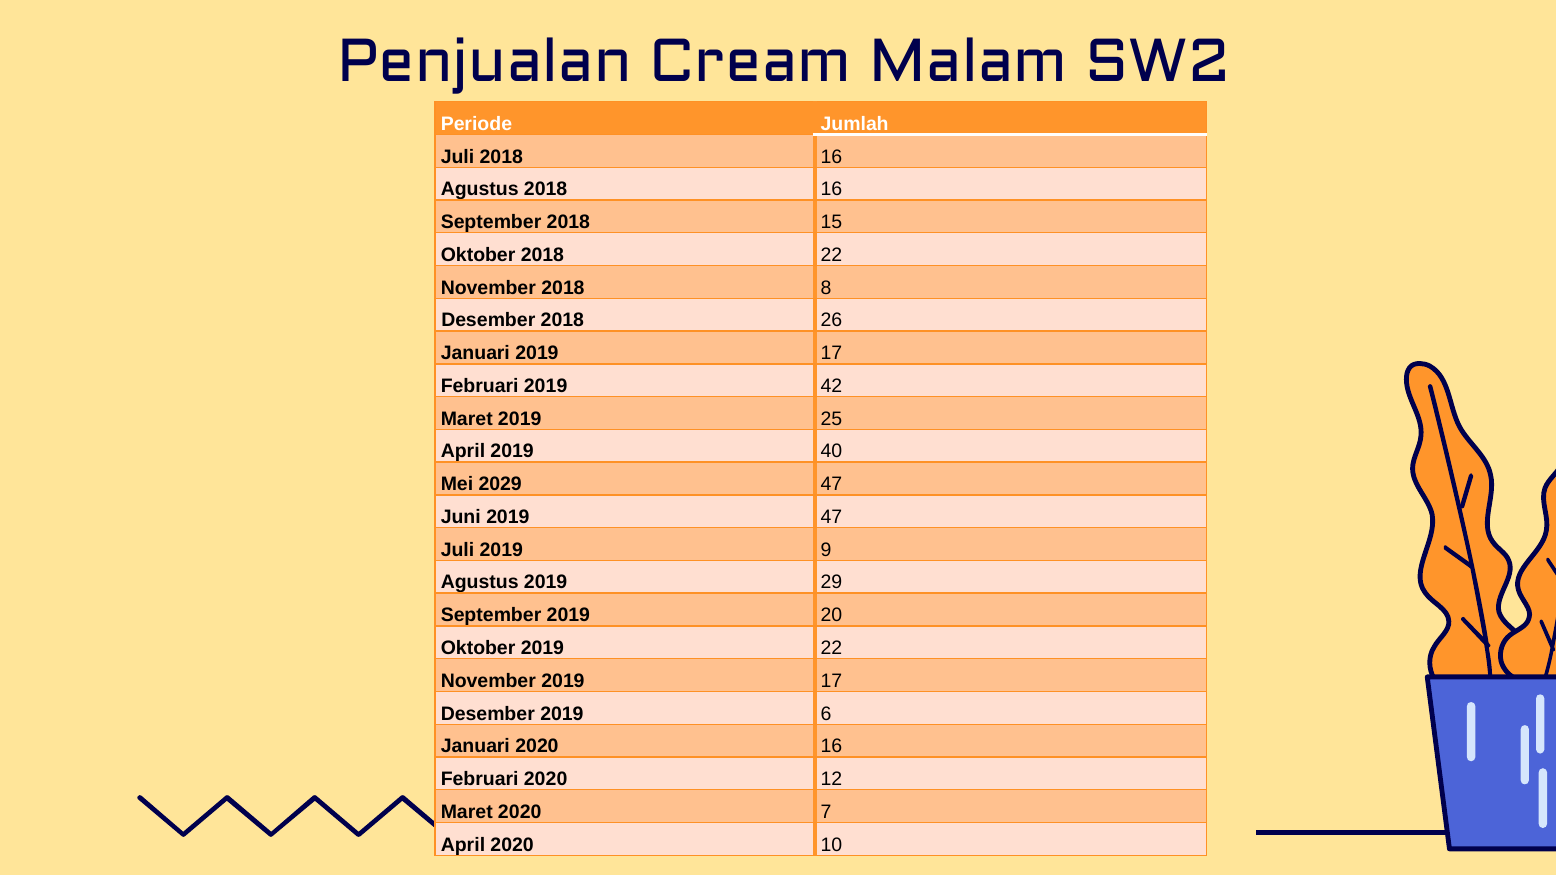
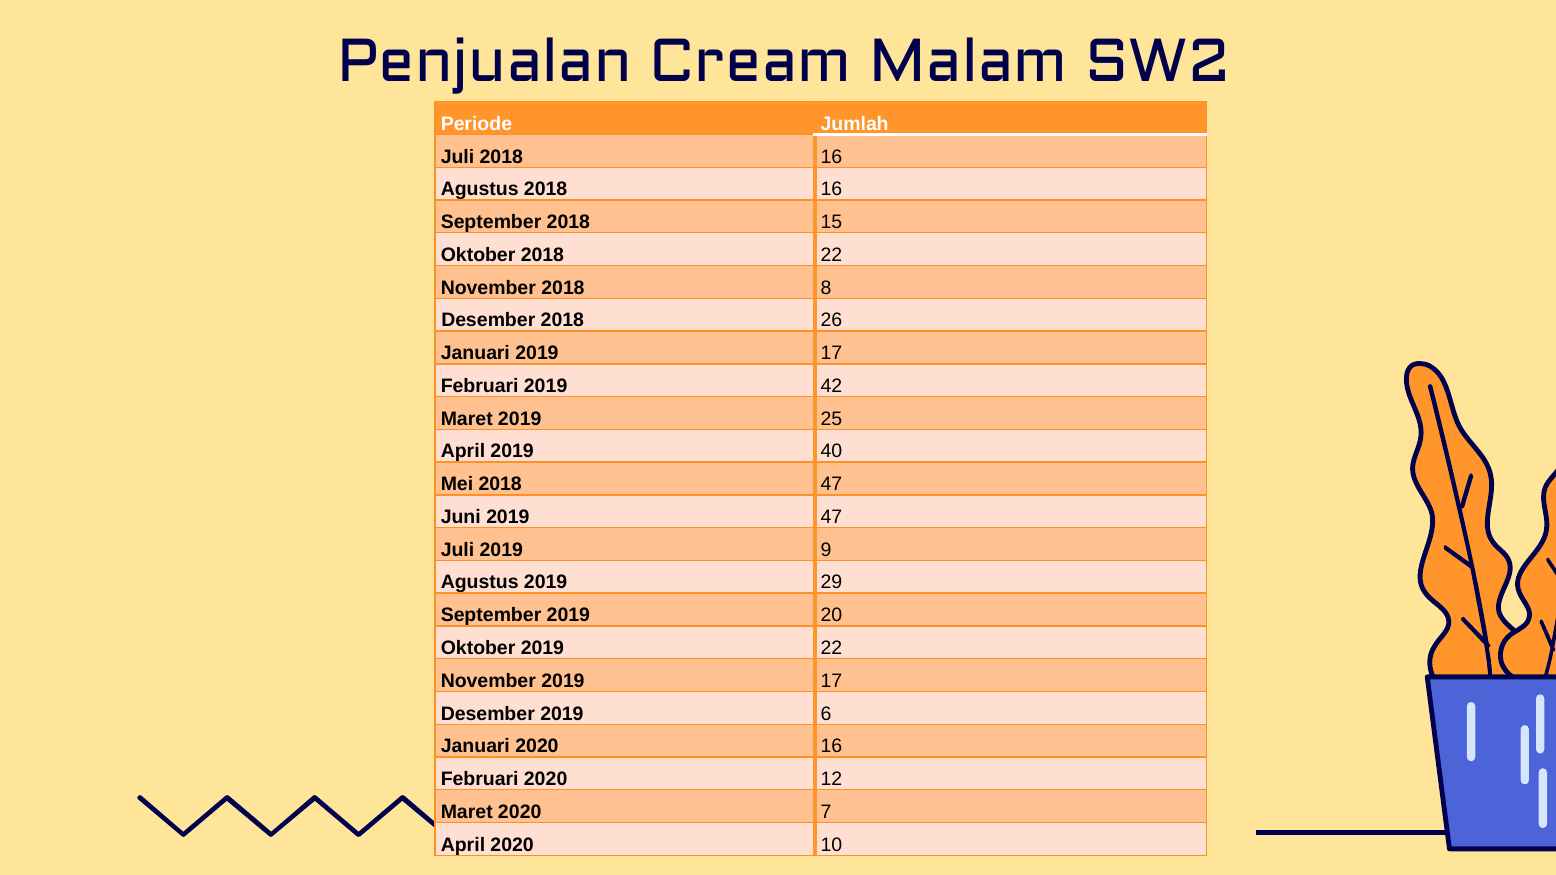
Mei 2029: 2029 -> 2018 (500, 484)
